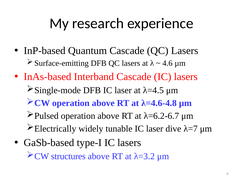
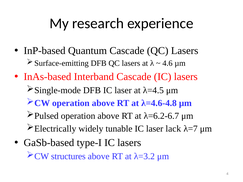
dive: dive -> lack (173, 129)
